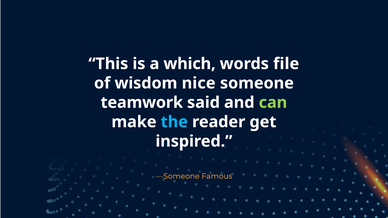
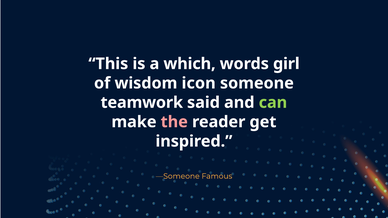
file: file -> girl (286, 64)
nice: nice -> icon (199, 83)
the colour: light blue -> pink (174, 122)
